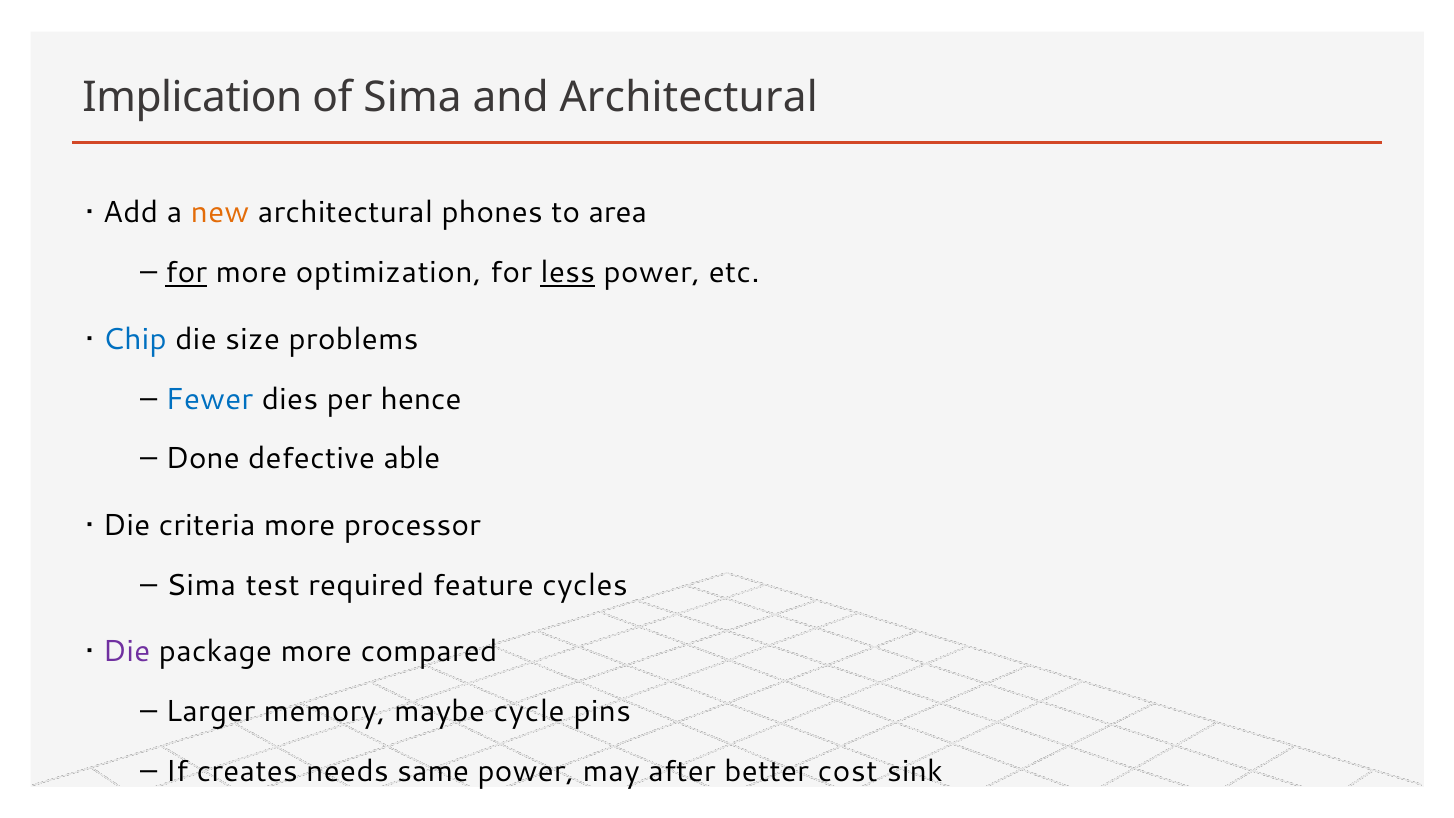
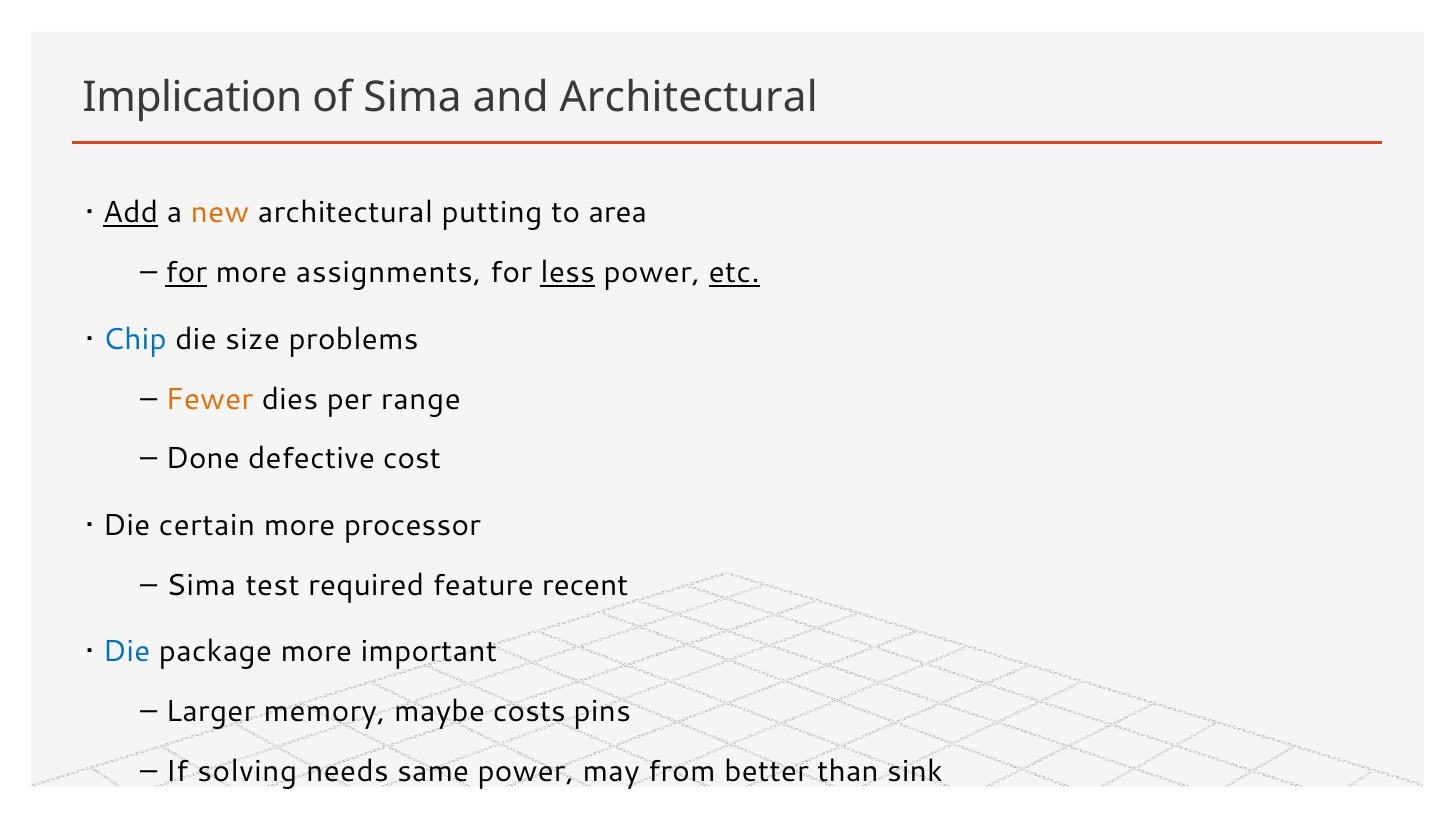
Add underline: none -> present (130, 213)
phones: phones -> putting (492, 213)
optimization: optimization -> assignments (389, 273)
etc underline: none -> present (734, 273)
Fewer colour: blue -> orange (209, 399)
hence: hence -> range (421, 399)
able: able -> cost (412, 459)
criteria: criteria -> certain (207, 525)
cycles: cycles -> recent (585, 585)
Die colour: purple -> blue (126, 651)
compared: compared -> important (429, 651)
cycle: cycle -> costs (529, 711)
creates: creates -> solving (247, 771)
after: after -> from (682, 771)
cost: cost -> than (848, 771)
